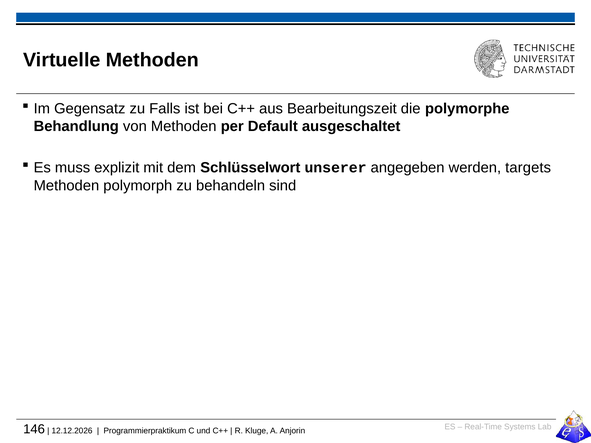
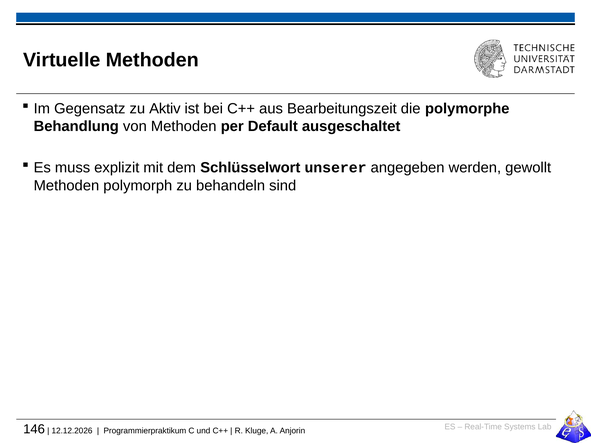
Falls: Falls -> Aktiv (165, 109)
targets: targets -> gewollt (528, 168)
